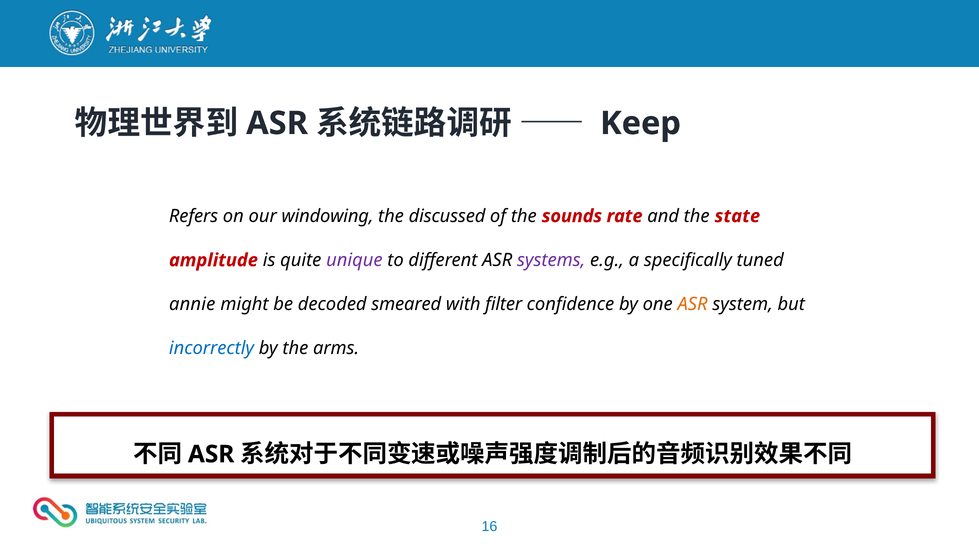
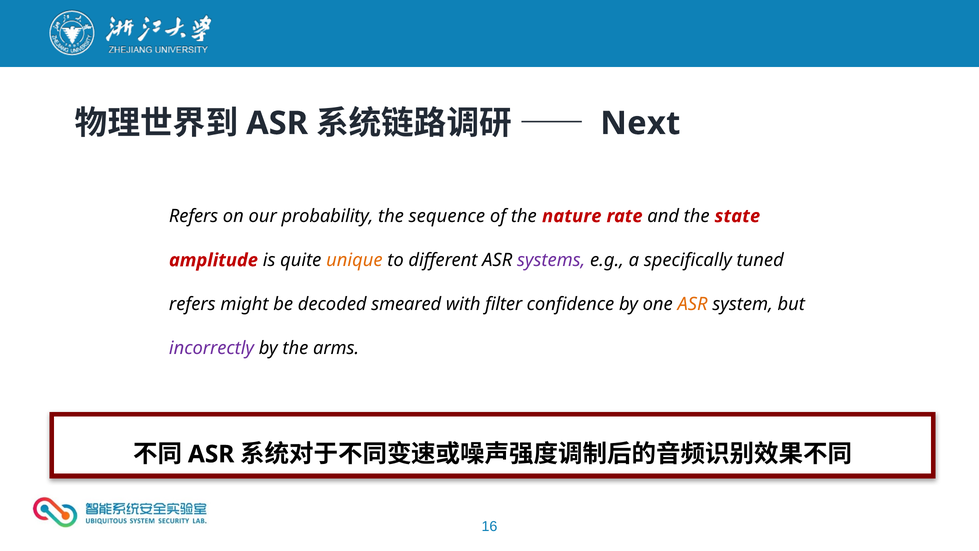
Keep: Keep -> Next (640, 123)
windowing: windowing -> probability (328, 216)
discussed: discussed -> sequence (447, 216)
sounds: sounds -> nature (572, 216)
unique colour: purple -> orange (354, 260)
annie: annie -> refers (192, 304)
incorrectly colour: blue -> purple (212, 348)
